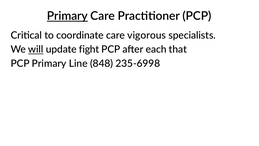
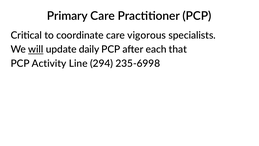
Primary underline: present -> none (67, 16)
fight: fight -> daily (89, 49)
PCP Primary: Primary -> Activity (49, 63)
848: 848 -> 294 (102, 63)
